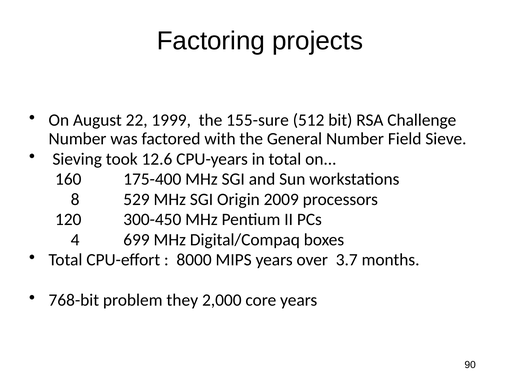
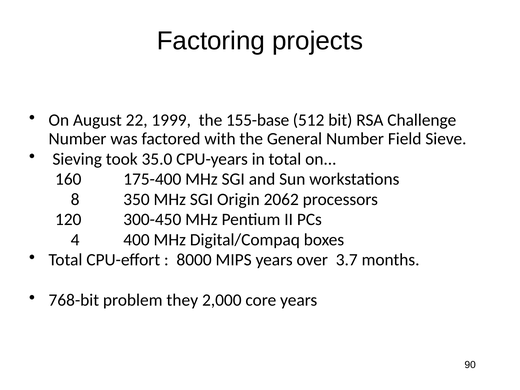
155-sure: 155-sure -> 155-base (258, 120)
12.6: 12.6 -> 35.0 (157, 159)
529: 529 -> 350 (136, 199)
2009: 2009 -> 2062 (281, 199)
699: 699 -> 400 (136, 240)
